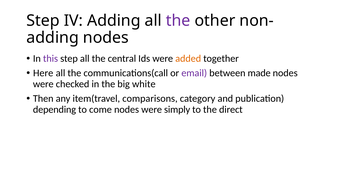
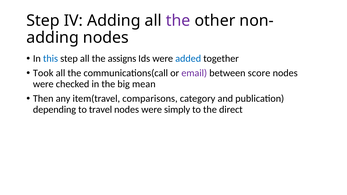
this colour: purple -> blue (51, 59)
central: central -> assigns (122, 59)
added colour: orange -> blue (188, 59)
Here: Here -> Took (43, 73)
made: made -> score (259, 73)
white: white -> mean (144, 84)
come: come -> travel (101, 110)
